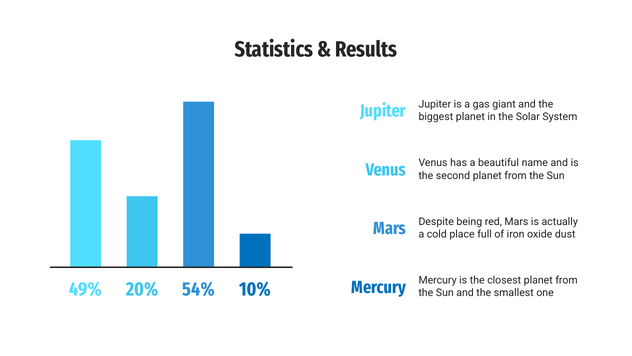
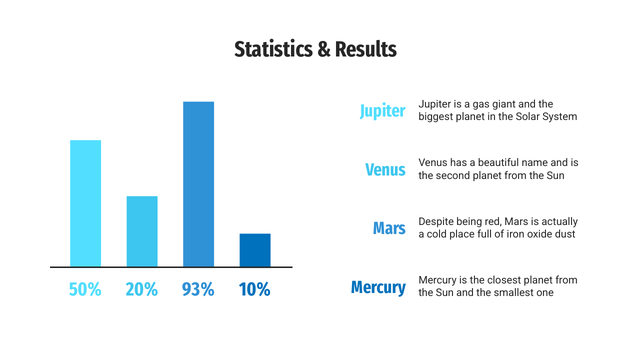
49%: 49% -> 50% (86, 289)
54%: 54% -> 93% (199, 289)
